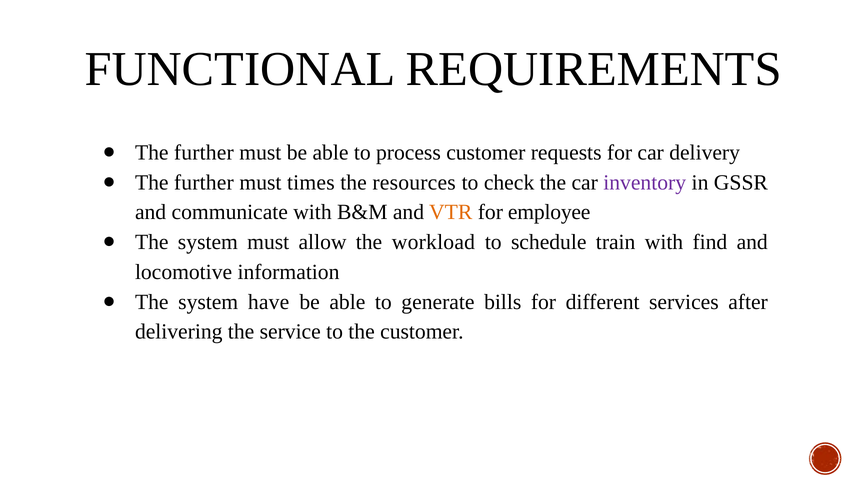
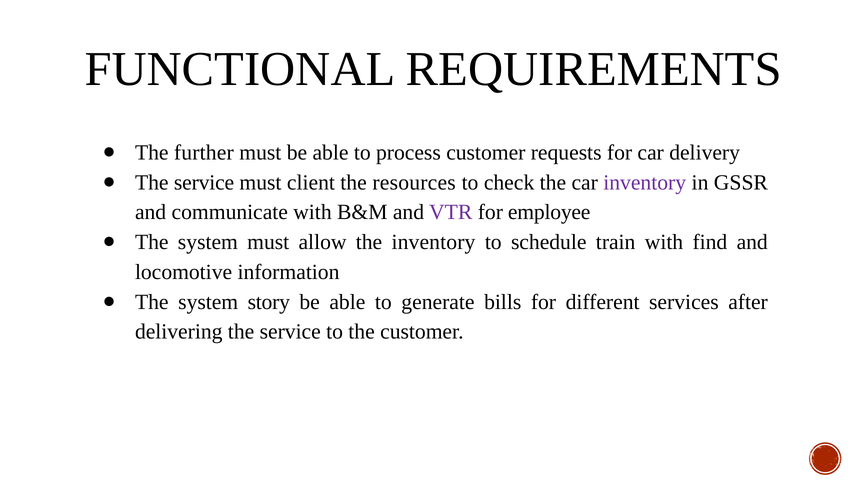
further: further -> service (204, 182)
times: times -> client (311, 182)
VTR colour: orange -> purple (451, 212)
the workload: workload -> inventory (433, 242)
have: have -> story (269, 302)
